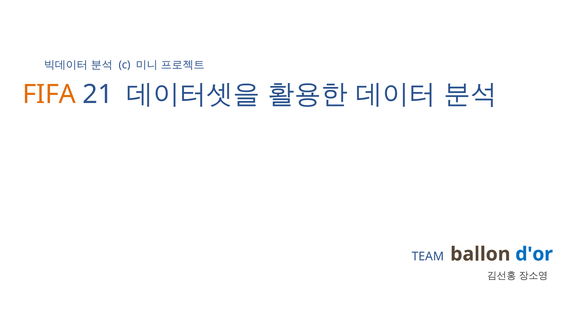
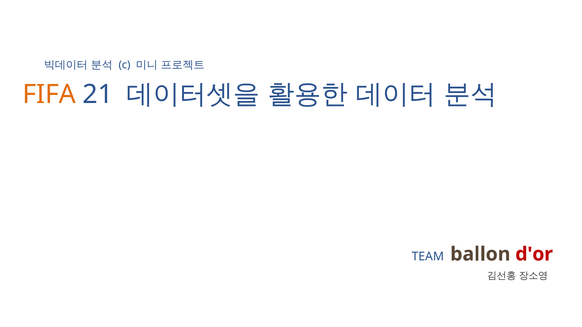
d'or colour: blue -> red (534, 254)
